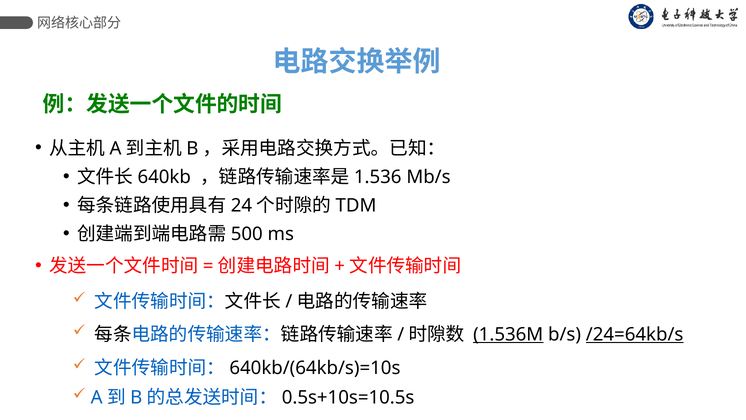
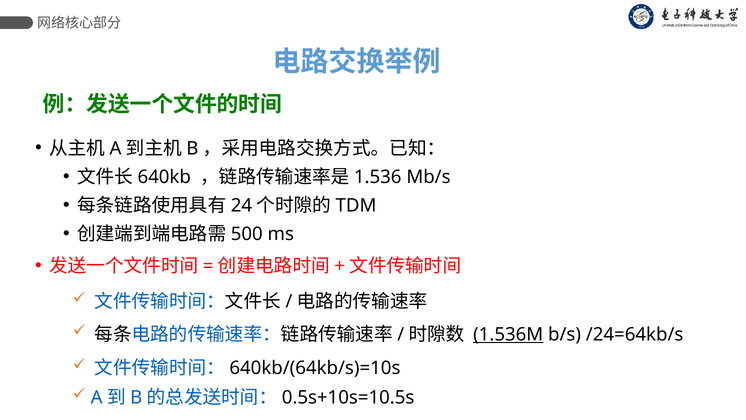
/24=64kb/s underline: present -> none (635, 334)
